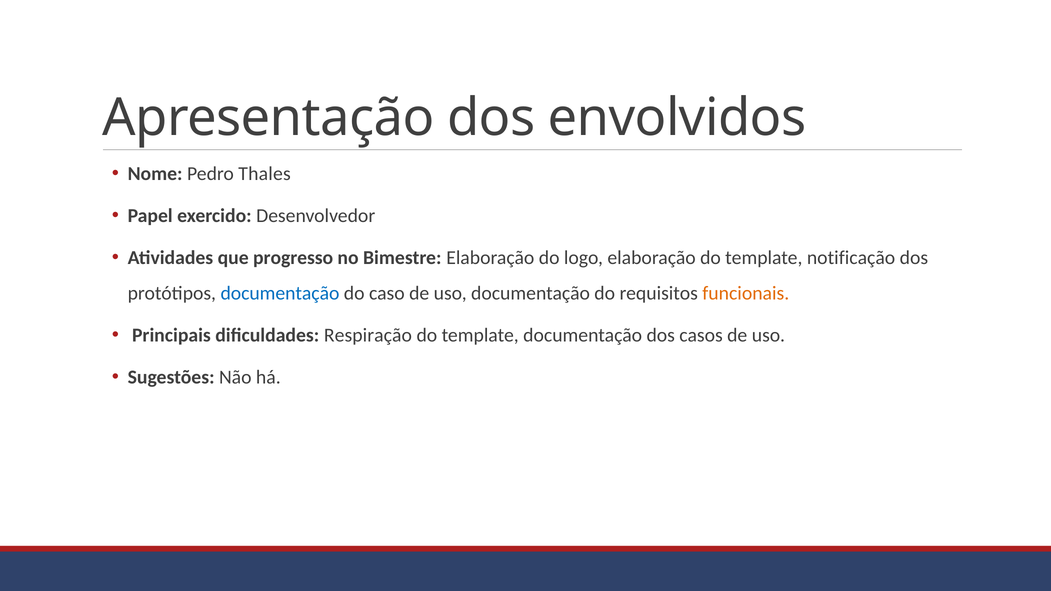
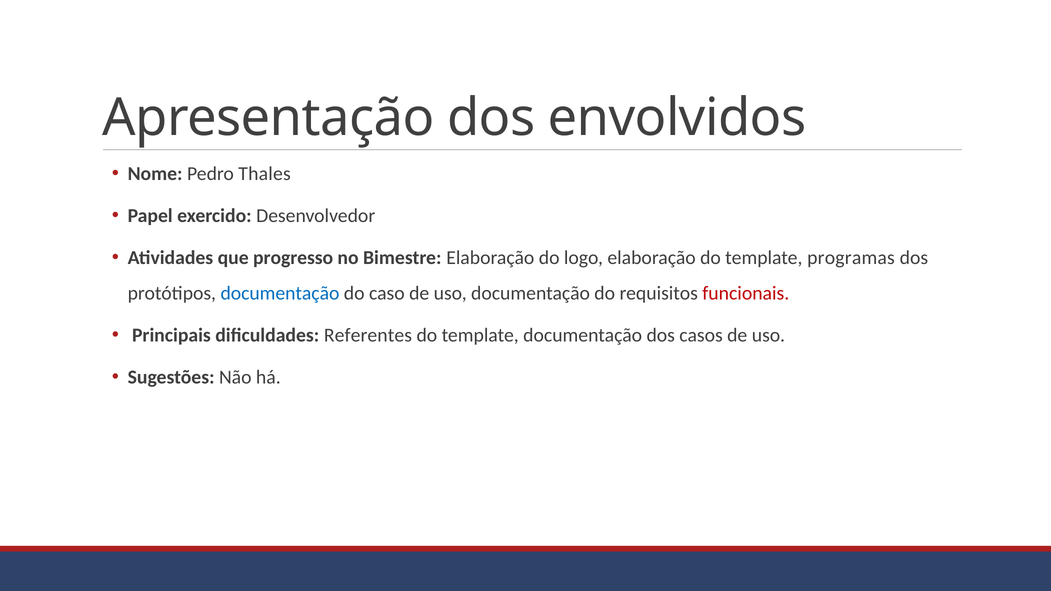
notificação: notificação -> programas (851, 258)
funcionais colour: orange -> red (746, 293)
Respiração: Respiração -> Referentes (368, 336)
